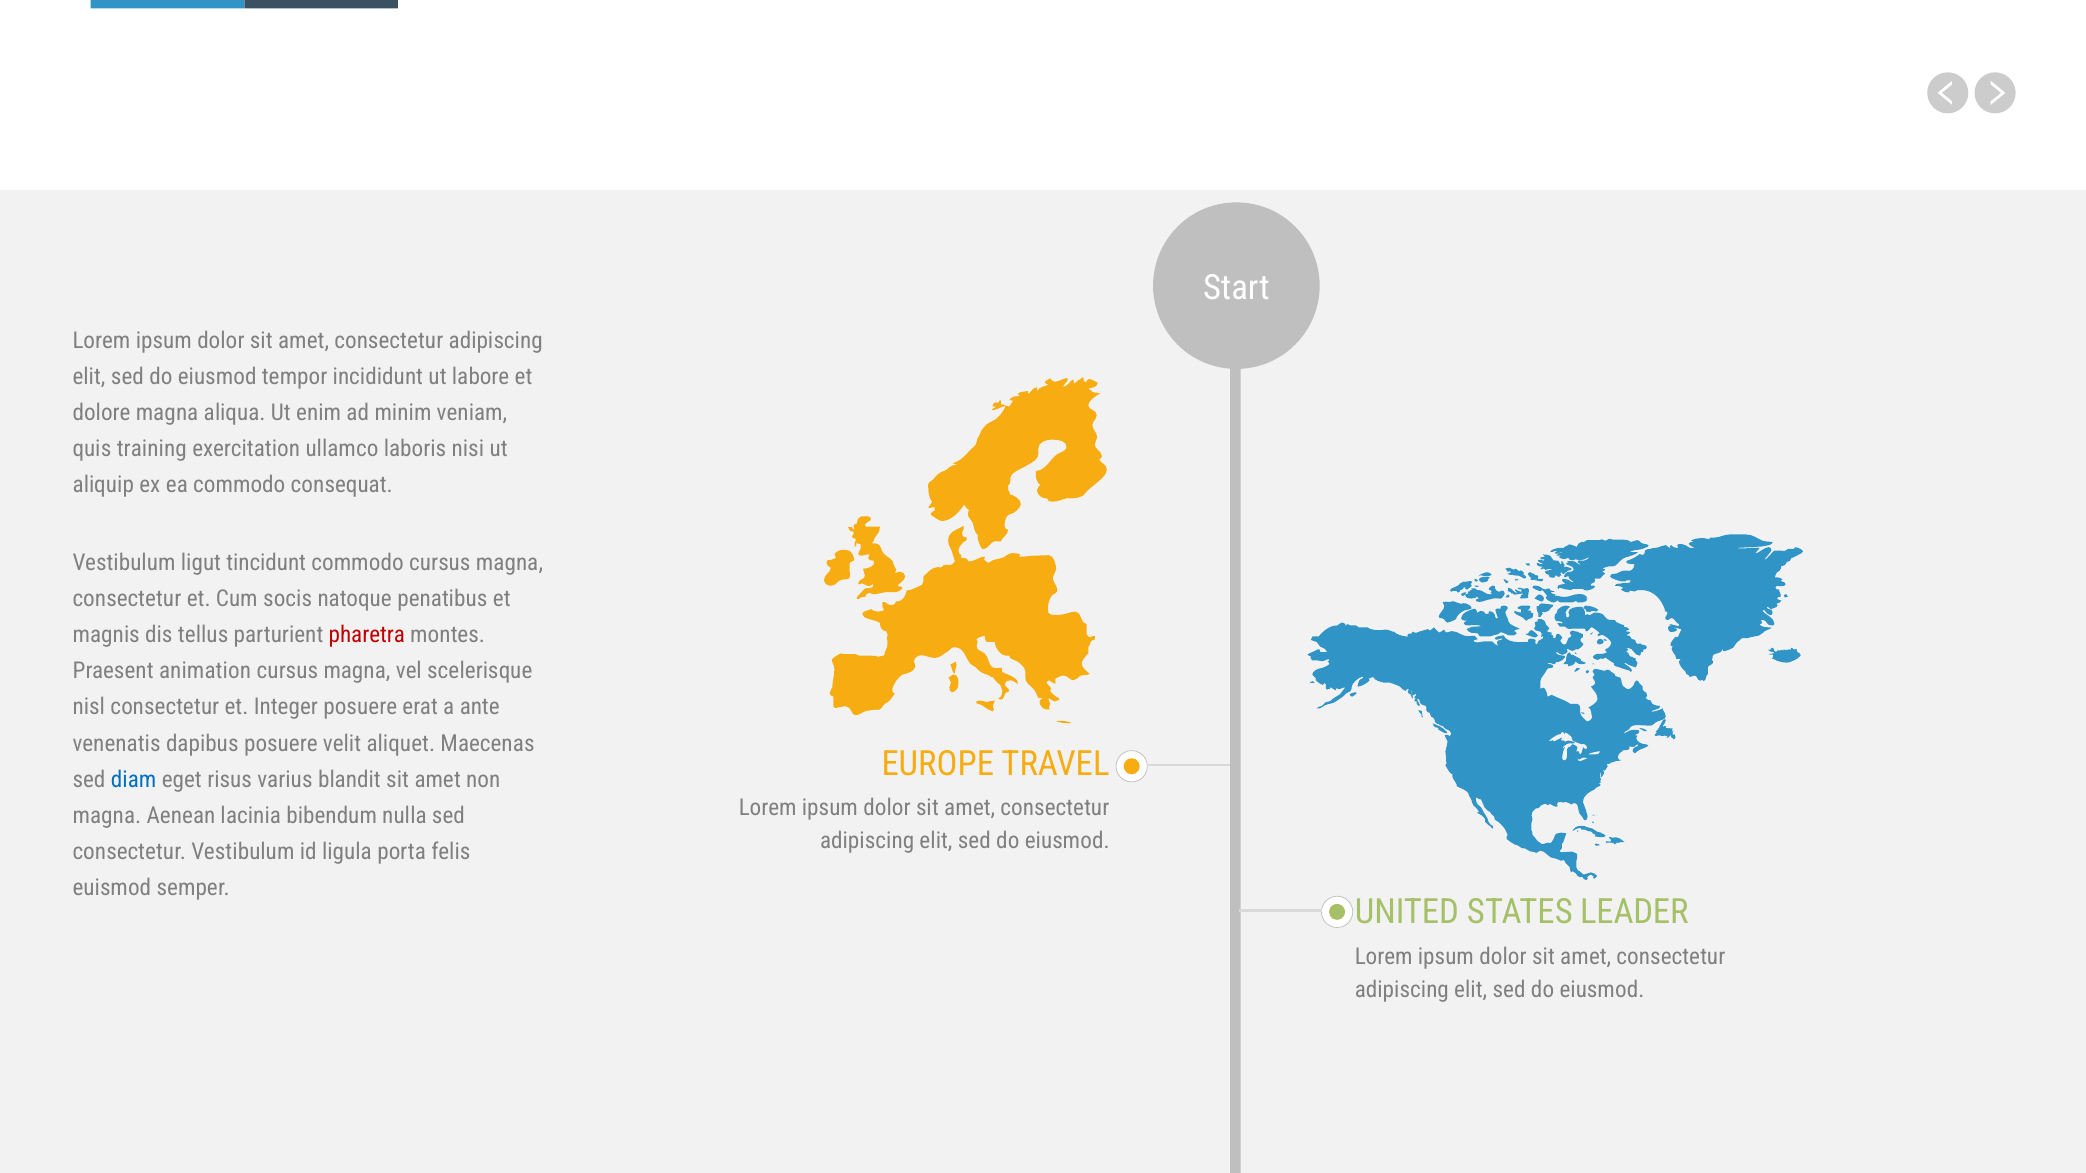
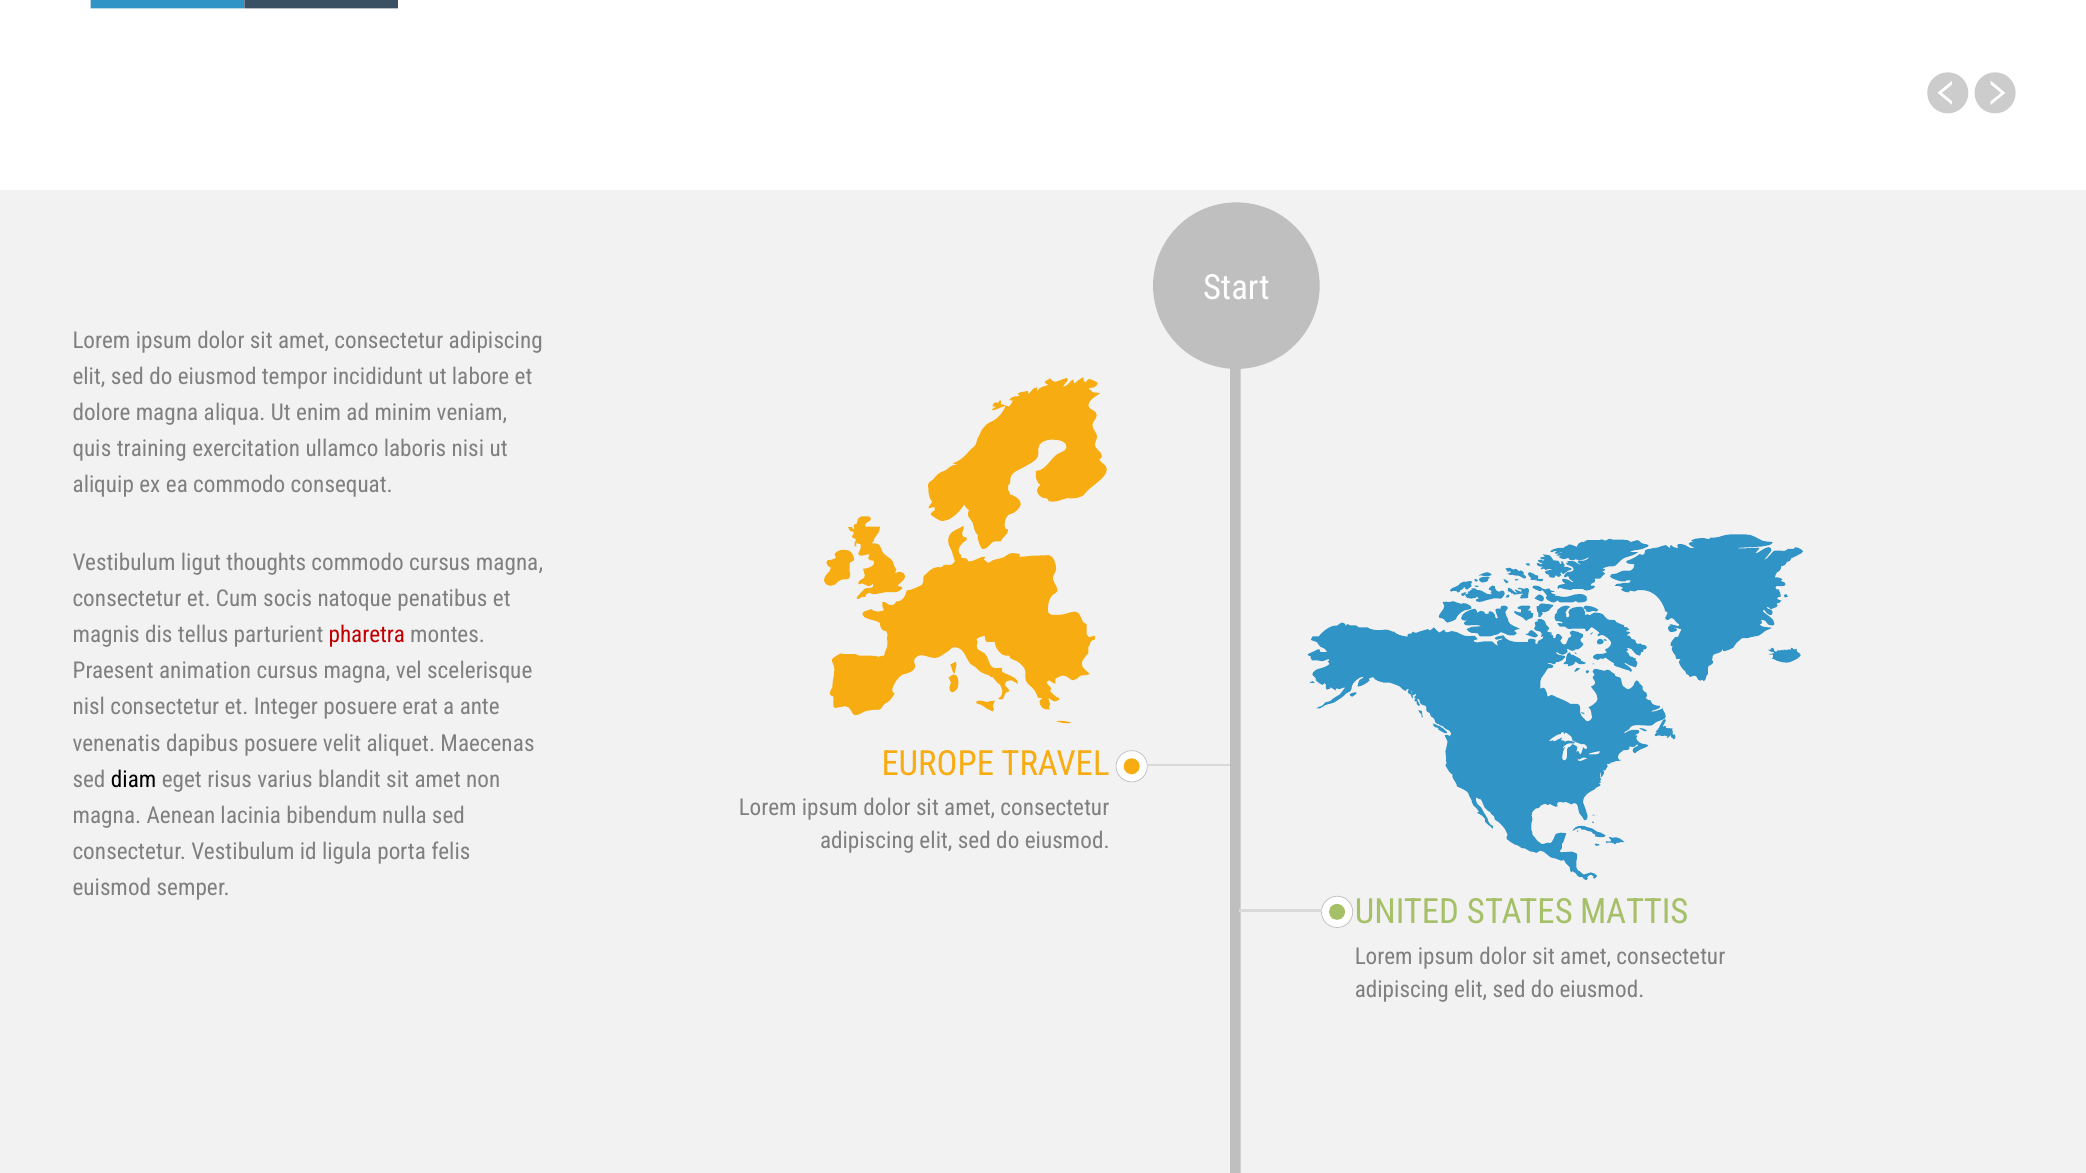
tincidunt: tincidunt -> thoughts (266, 563)
diam colour: blue -> black (134, 780)
LEADER: LEADER -> MATTIS (1634, 913)
